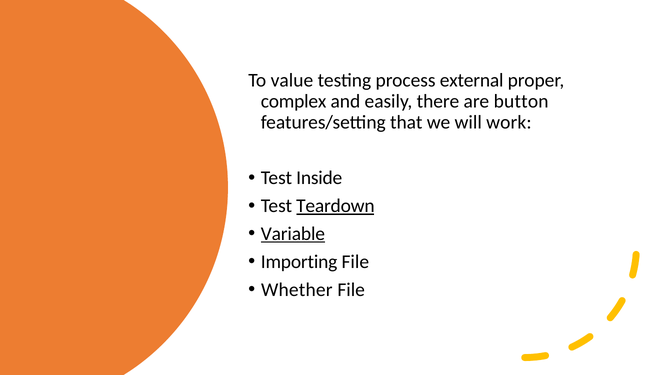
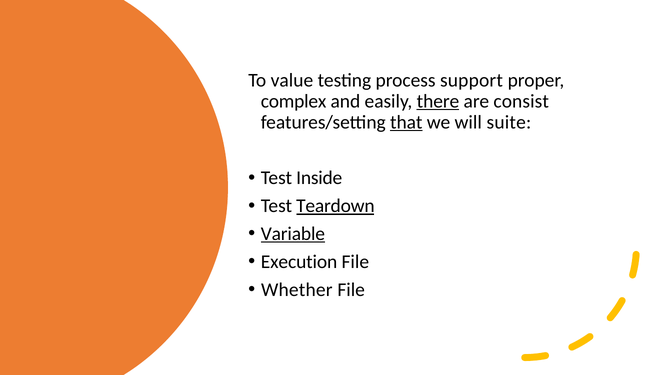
external: external -> support (471, 80)
there underline: none -> present (438, 101)
button: button -> consist (521, 101)
that underline: none -> present (406, 122)
work: work -> suite (509, 122)
Importing: Importing -> Execution (299, 262)
